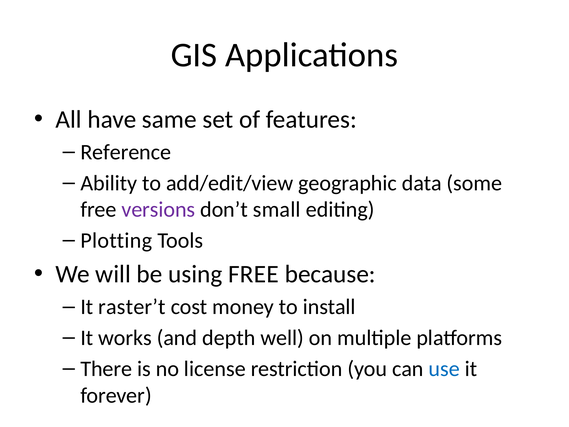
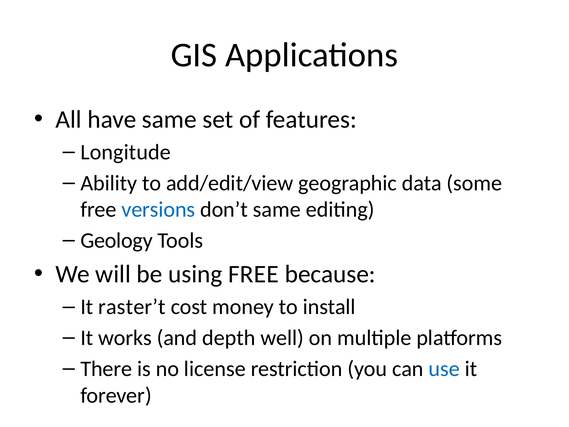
Reference: Reference -> Longitude (126, 152)
versions colour: purple -> blue (158, 209)
don’t small: small -> same (277, 209)
Plotting: Plotting -> Geology (117, 240)
